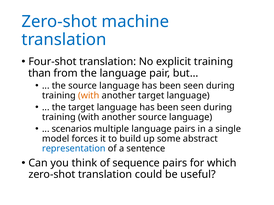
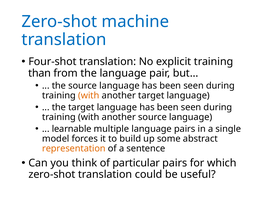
scenarios: scenarios -> learnable (72, 129)
representation colour: blue -> orange (74, 149)
sequence: sequence -> particular (136, 163)
